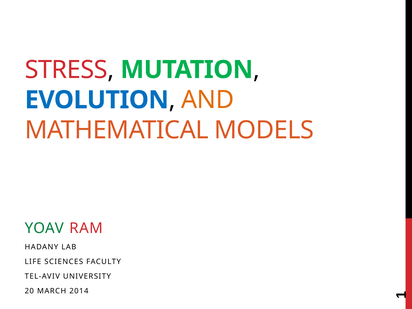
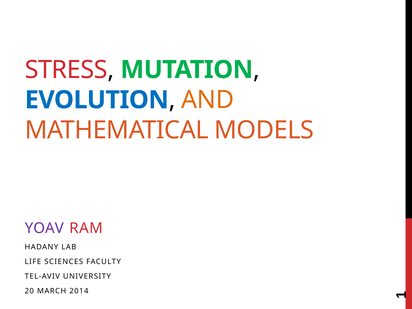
YOAV colour: green -> purple (44, 228)
